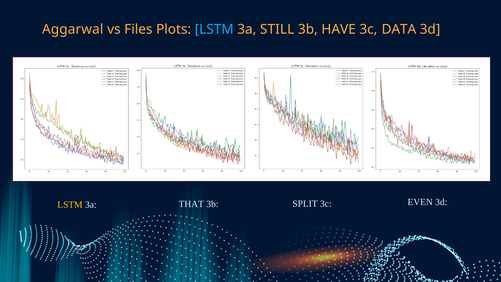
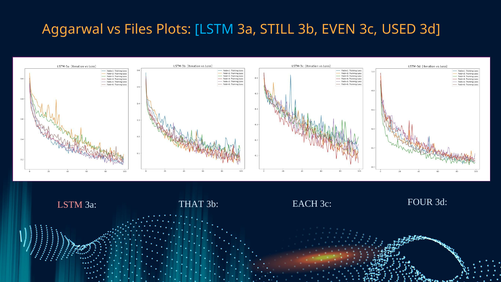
HAVE: HAVE -> EVEN (339, 29)
DATA: DATA -> USED (399, 29)
LSTM colour: yellow -> pink (70, 205)
SPLIT: SPLIT -> EACH (305, 204)
EVEN: EVEN -> FOUR (420, 202)
